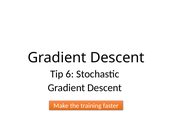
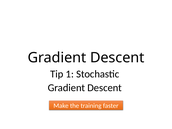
6: 6 -> 1 (70, 74)
